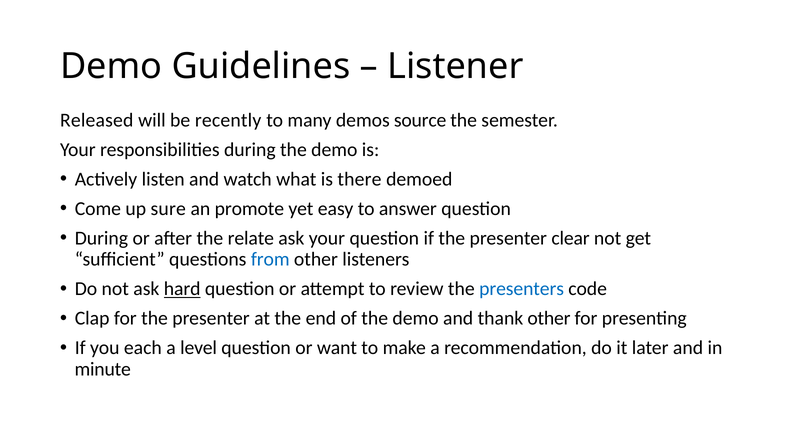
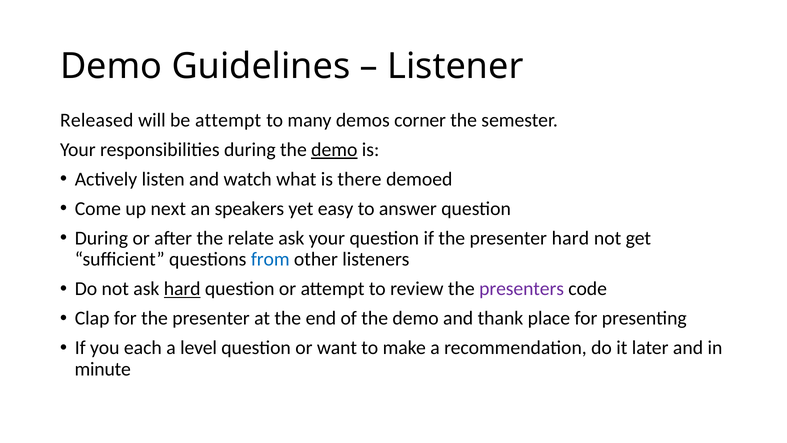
be recently: recently -> attempt (228, 120)
source: source -> corner (420, 120)
demo underline: none -> present (334, 150)
sure: sure -> next (168, 209)
promote: promote -> speakers (249, 209)
presenter clear: clear -> hard (570, 238)
presenters colour: blue -> purple (522, 289)
thank other: other -> place (549, 318)
